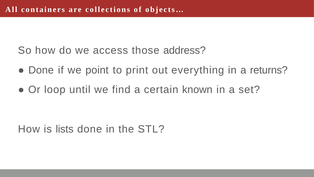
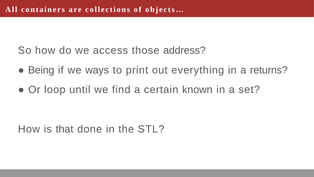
Done: Done -> Being (41, 70)
point: point -> ways (97, 70)
lists: lists -> that (65, 129)
